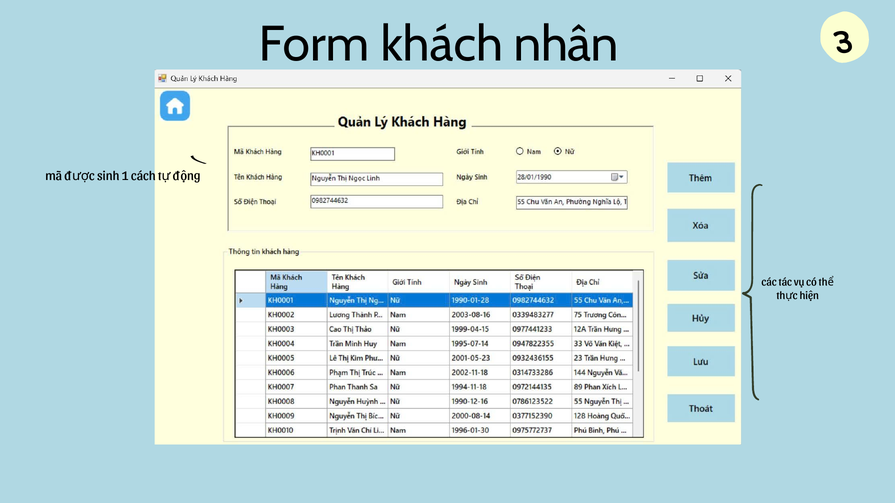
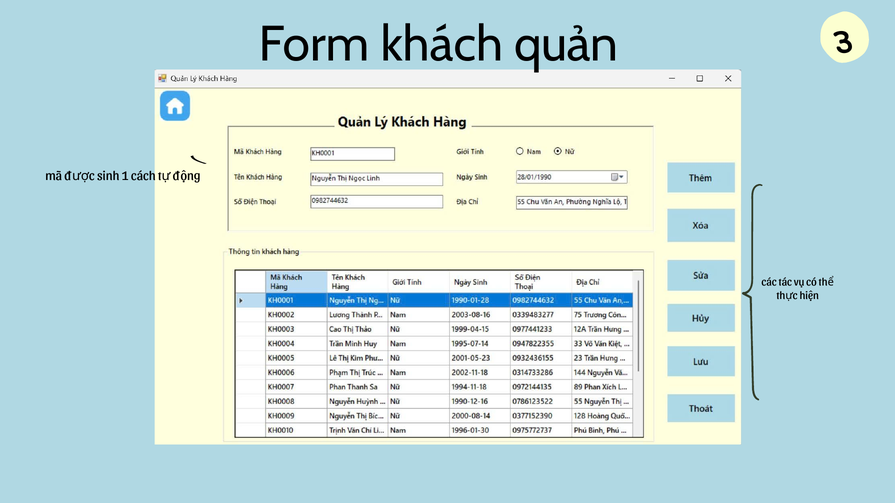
nhân: nhân -> quản (566, 44)
